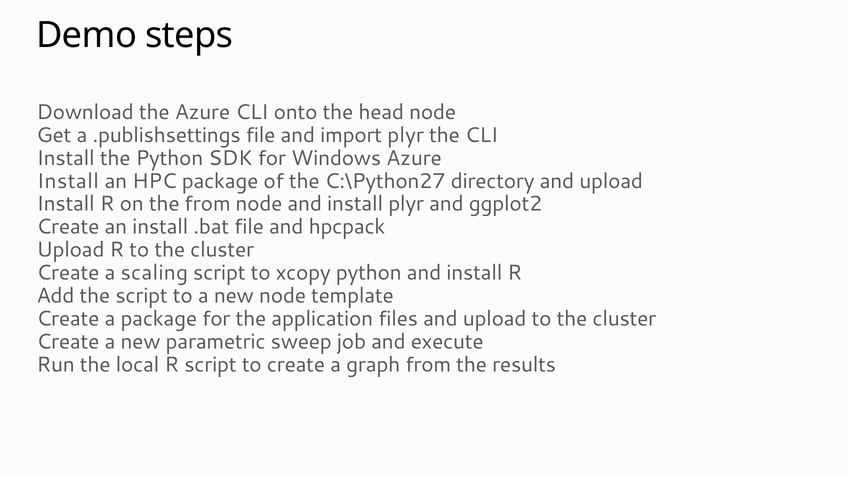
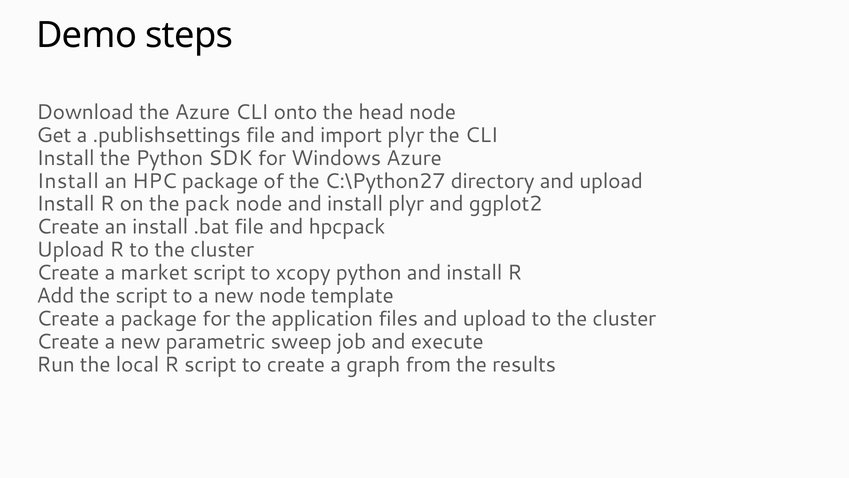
the from: from -> pack (207, 204)
scaling: scaling -> market (154, 273)
